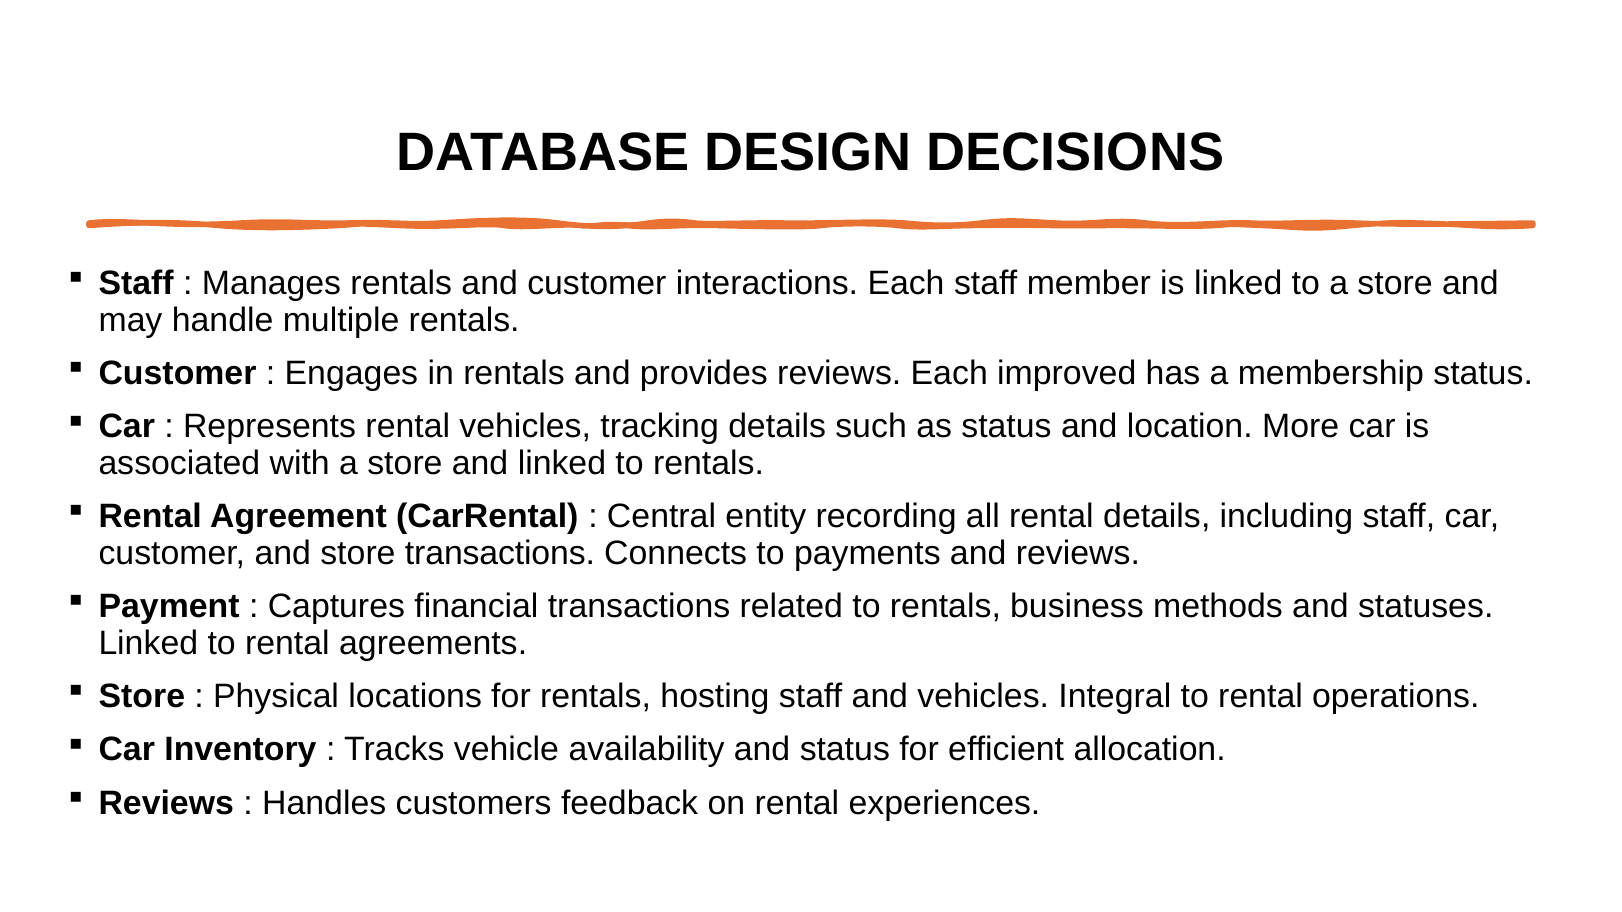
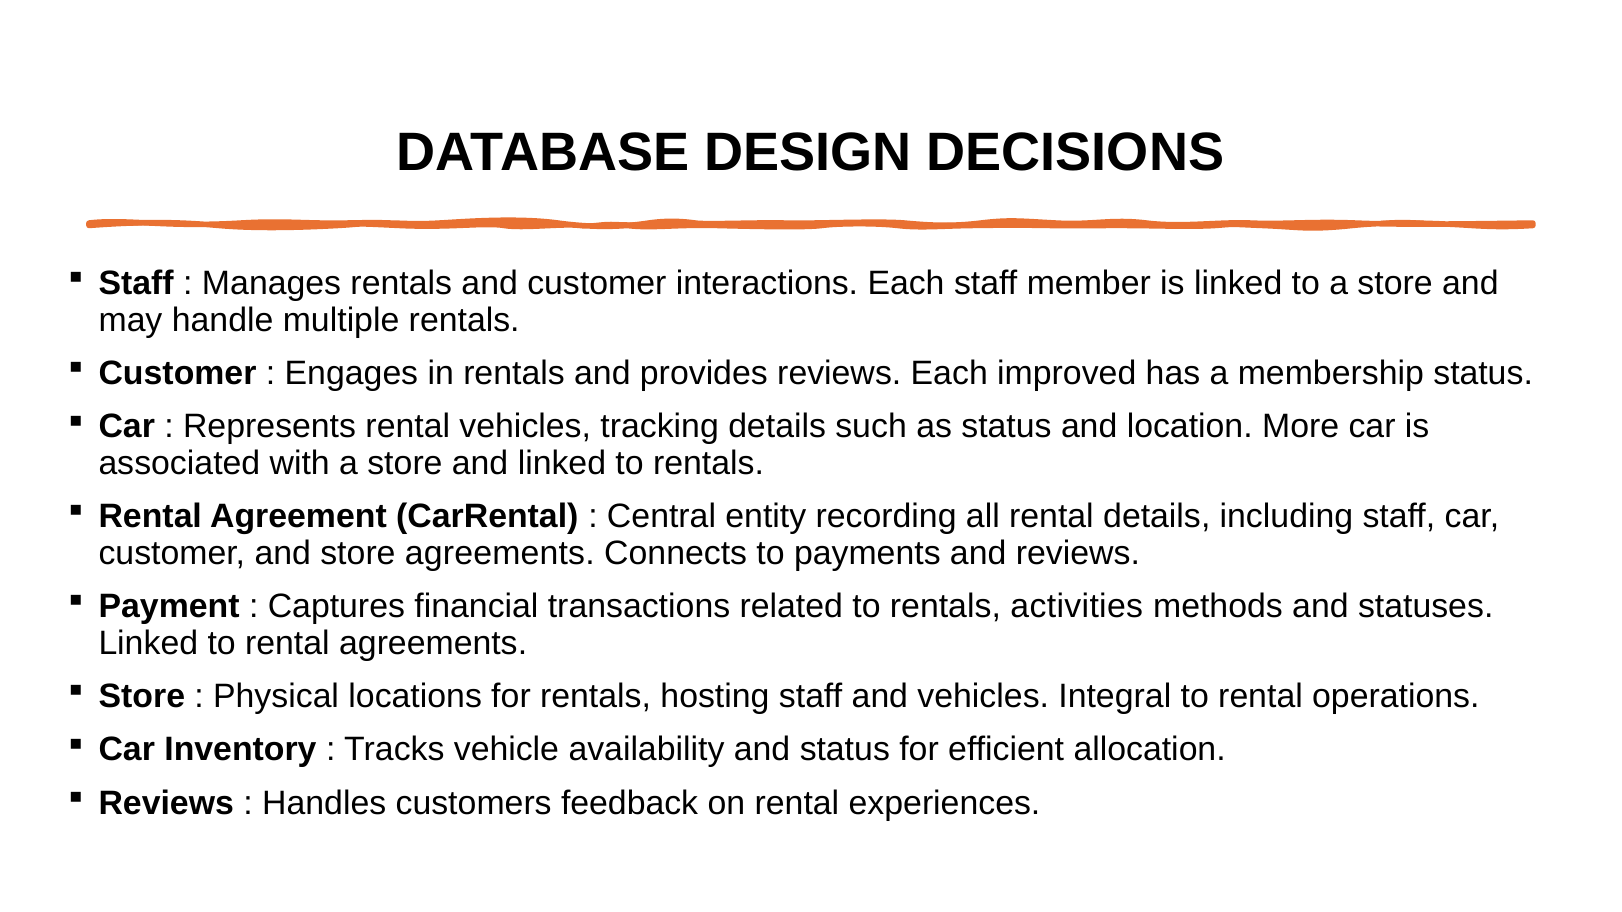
store transactions: transactions -> agreements (500, 553)
business: business -> activities (1077, 607)
